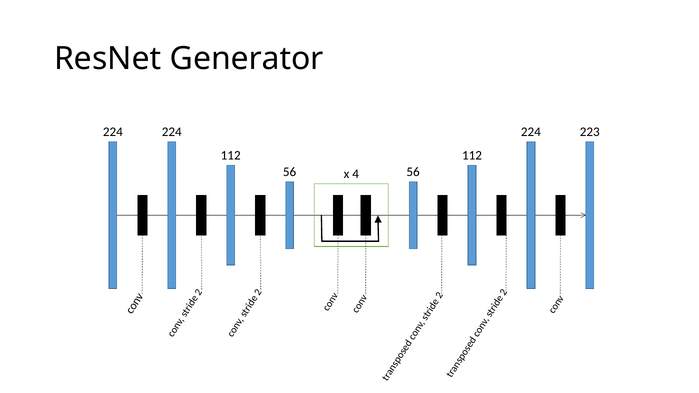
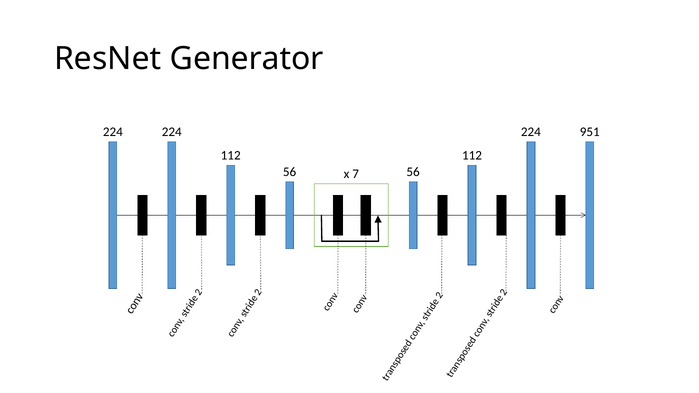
223: 223 -> 951 (590, 132)
4: 4 -> 7 (356, 174)
